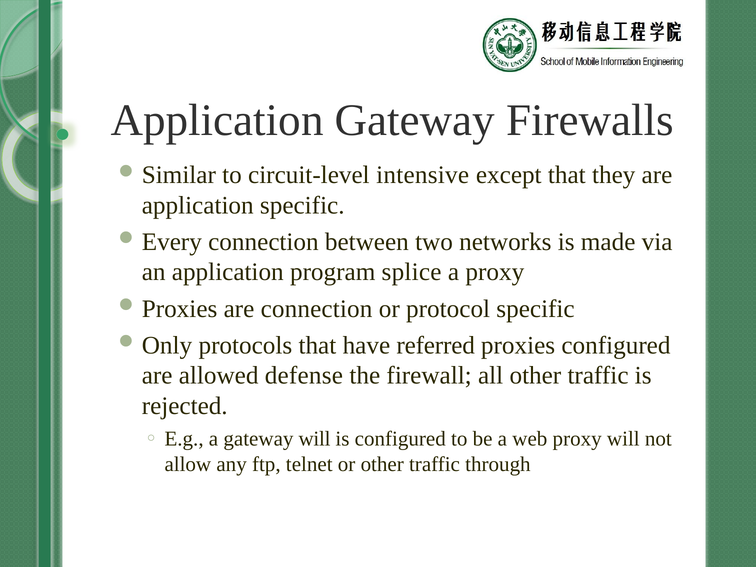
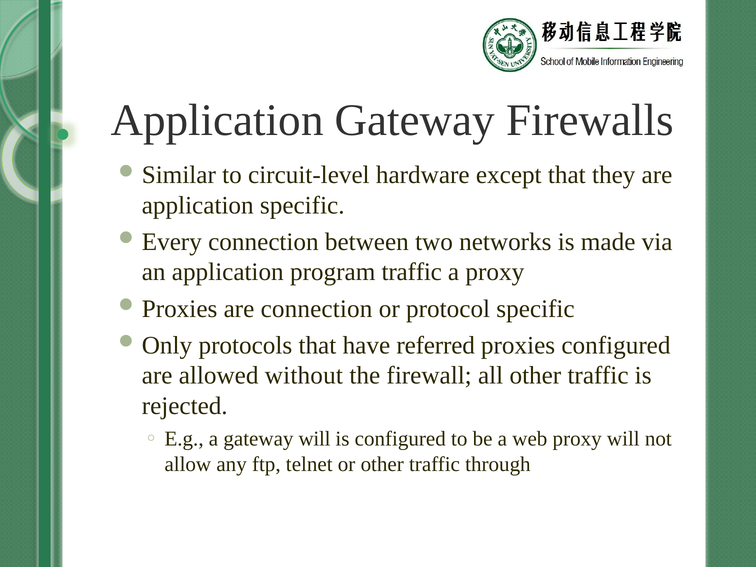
intensive: intensive -> hardware (423, 175)
program splice: splice -> traffic (412, 272)
defense: defense -> without (304, 376)
